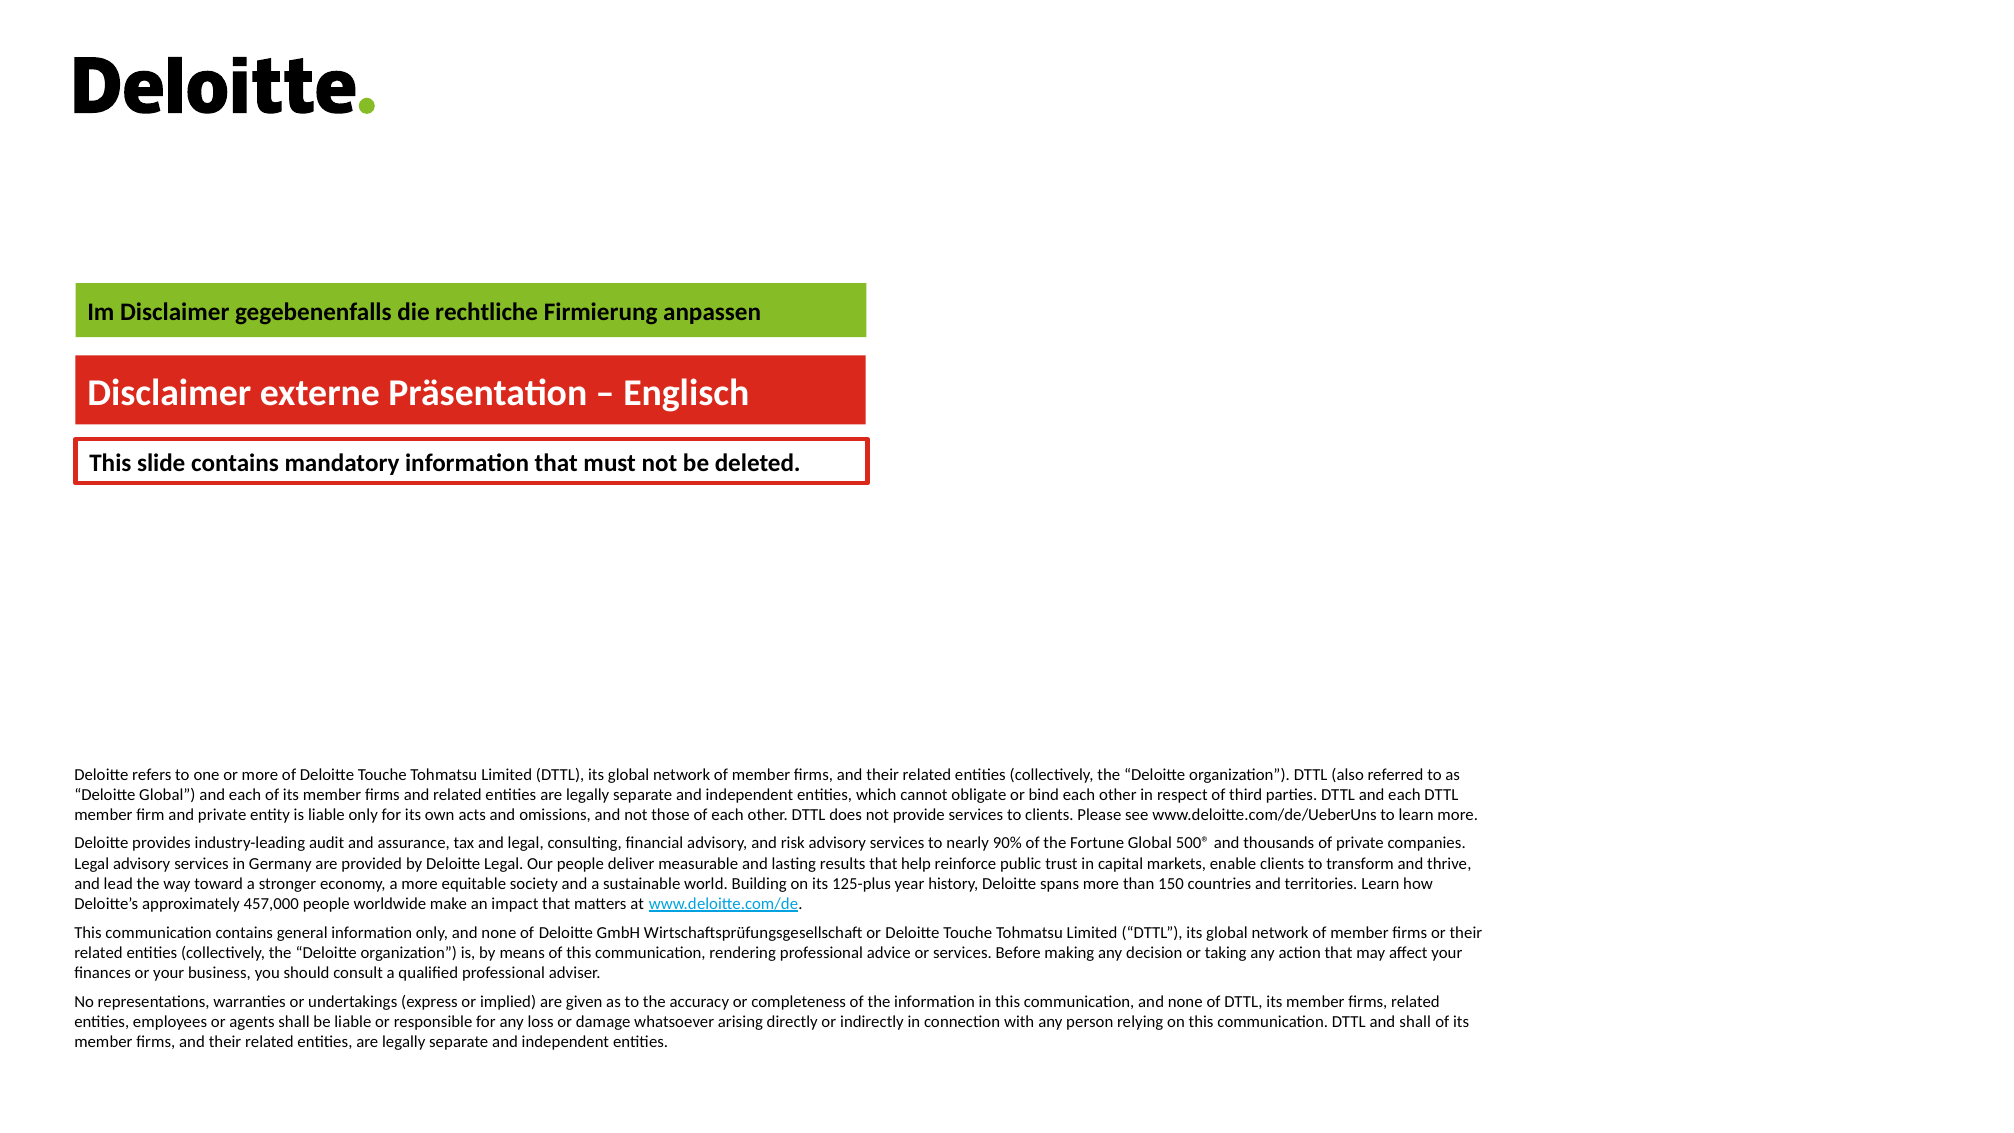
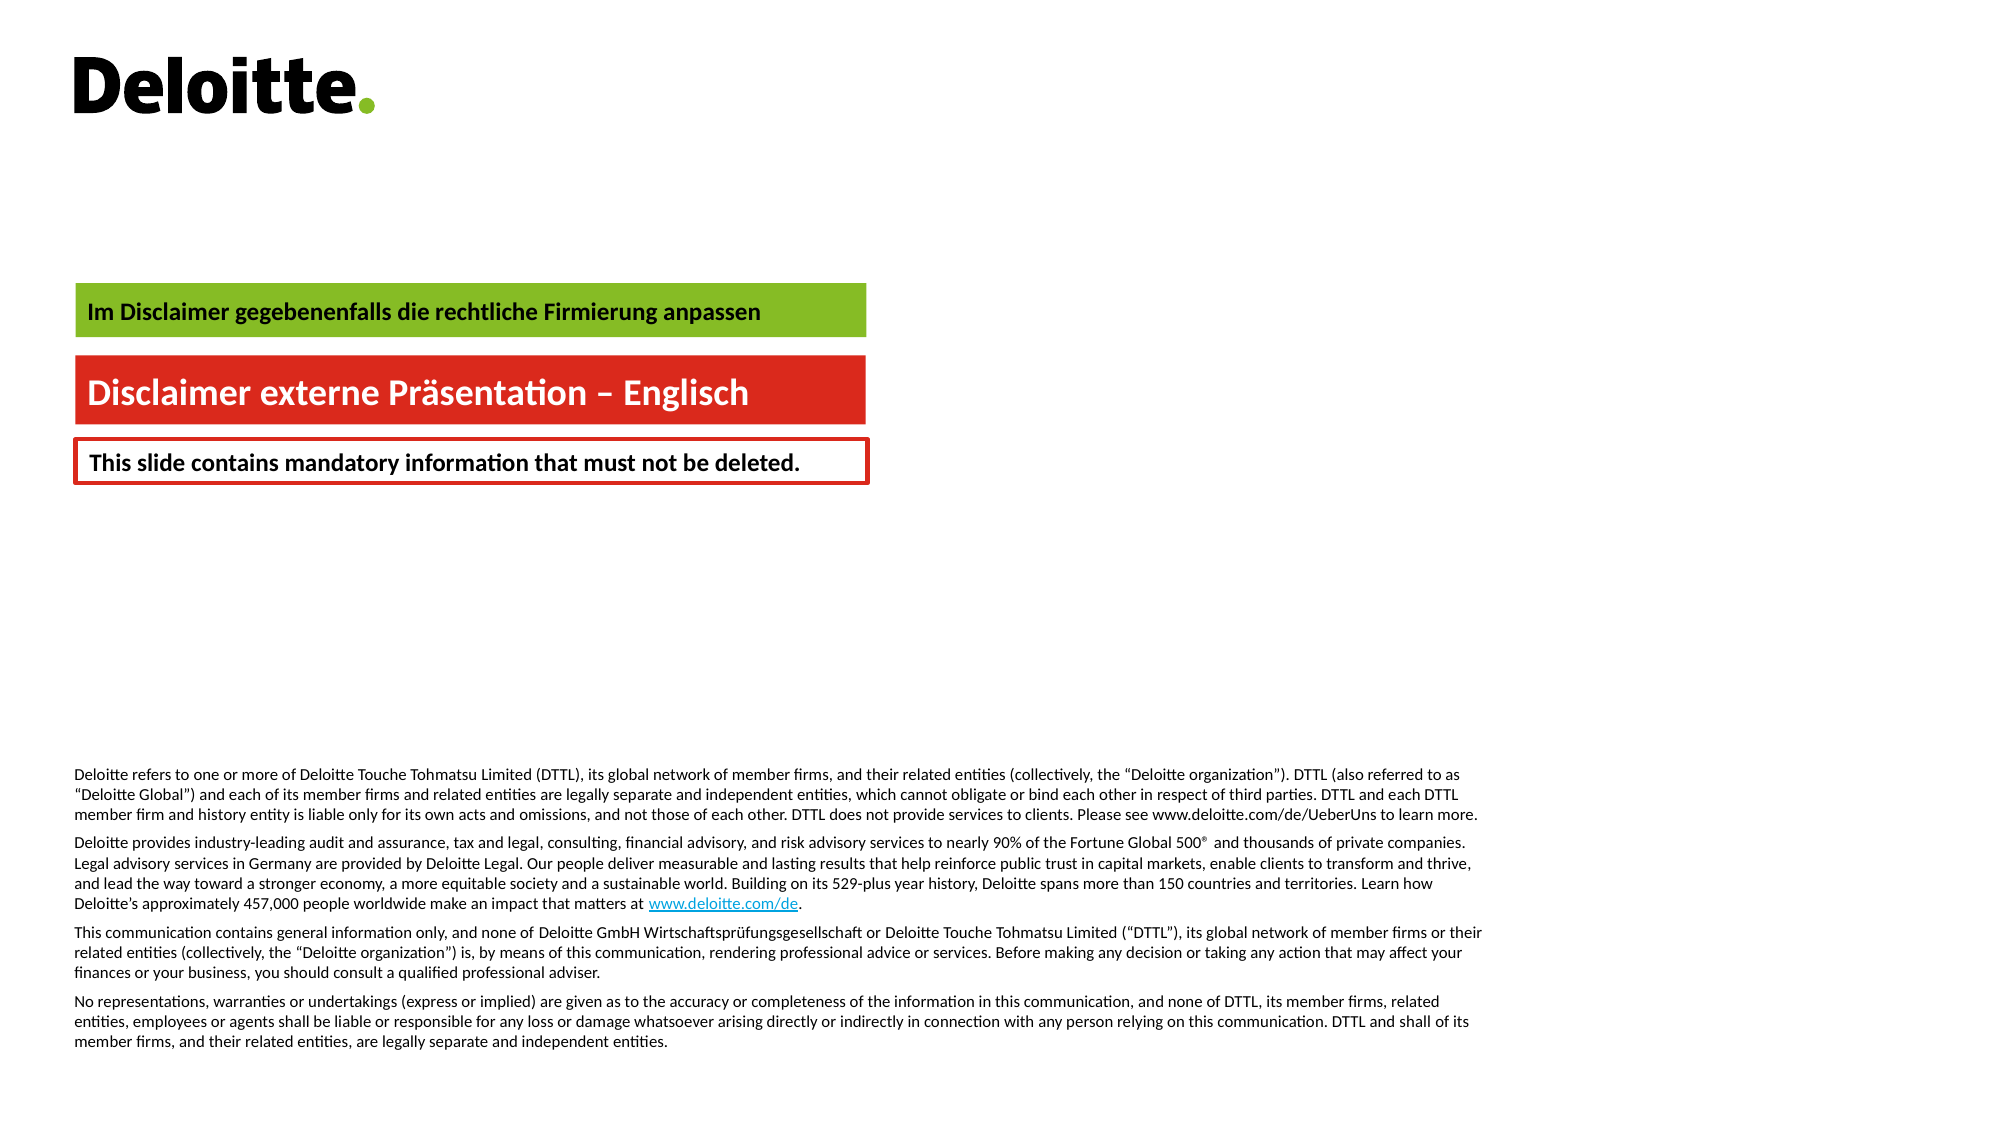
and private: private -> history (222, 815)
125-plus: 125-plus -> 529-plus (861, 884)
